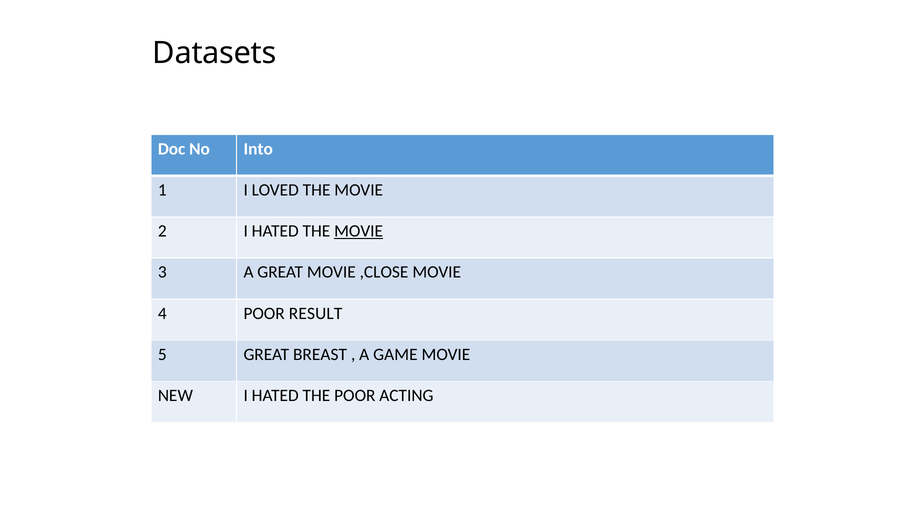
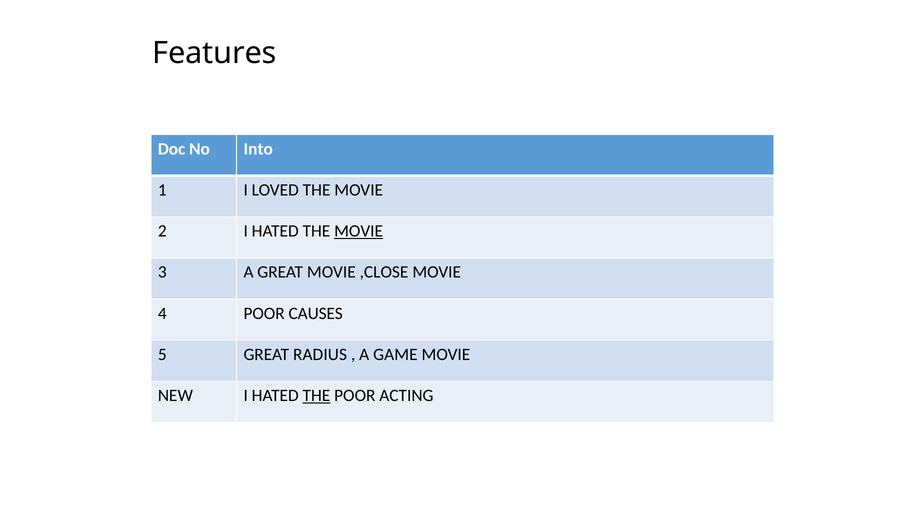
Datasets: Datasets -> Features (214, 53)
RESULT: RESULT -> CAUSES (316, 313)
BREAST: BREAST -> RADIUS (320, 354)
THE underline: none -> present (316, 395)
